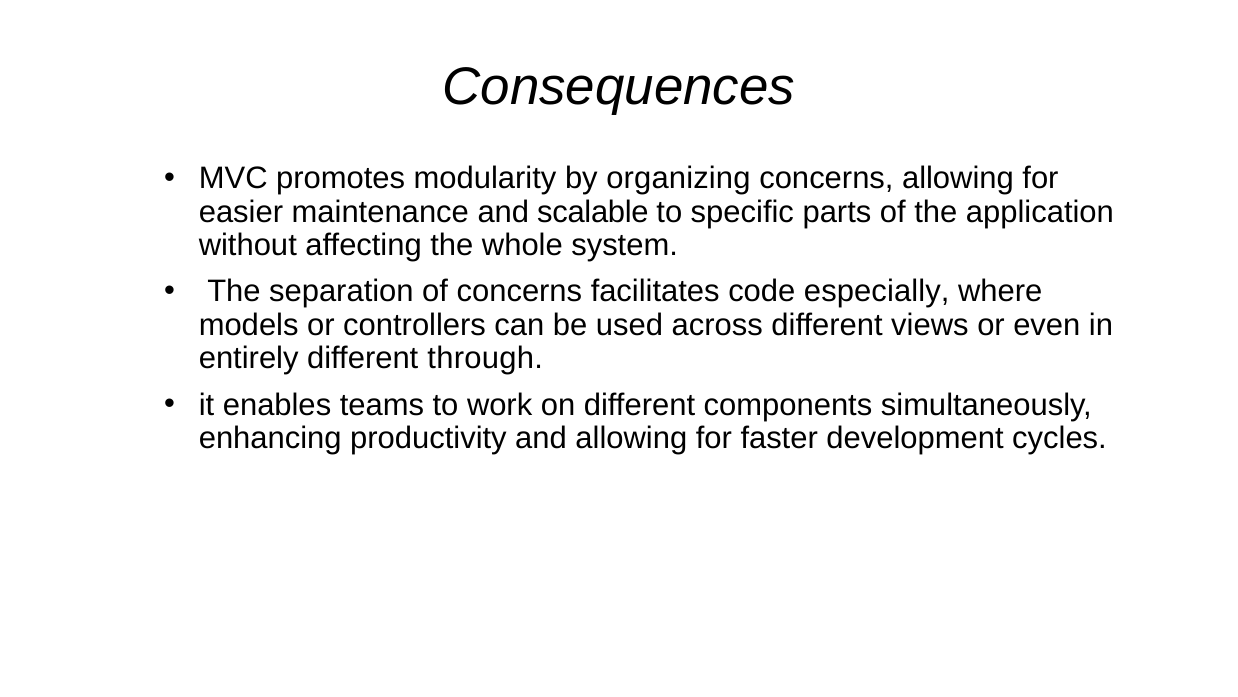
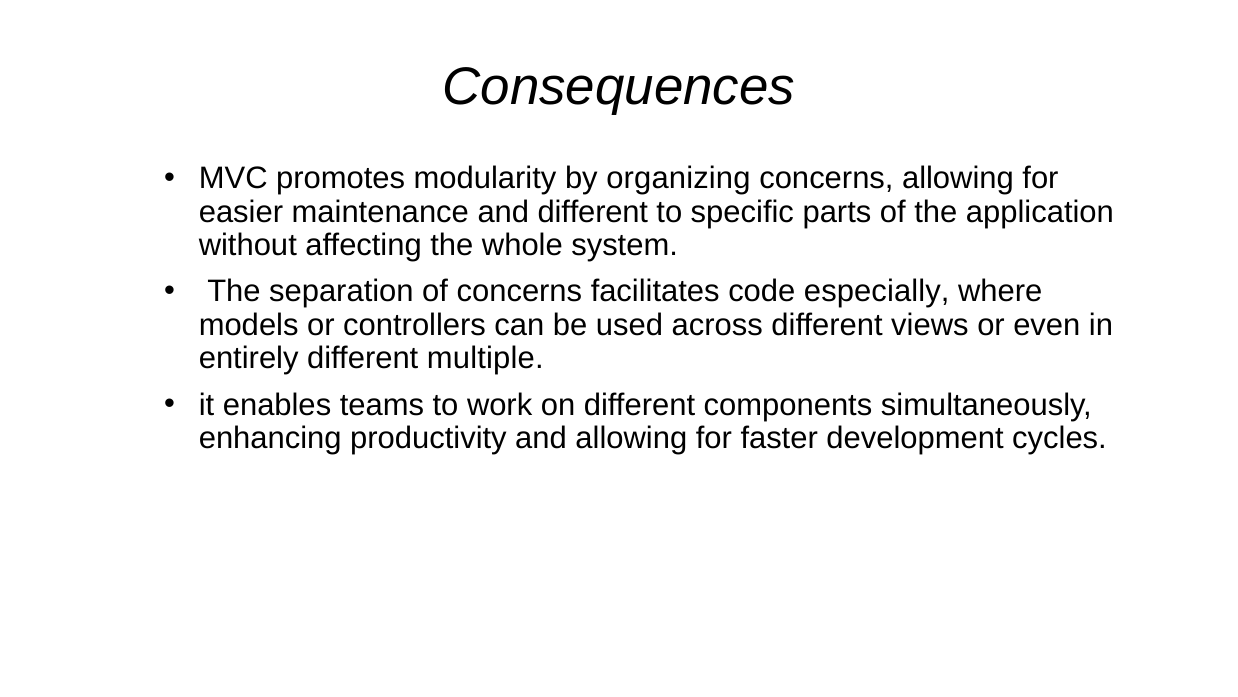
and scalable: scalable -> different (593, 212)
through: through -> multiple (485, 358)
